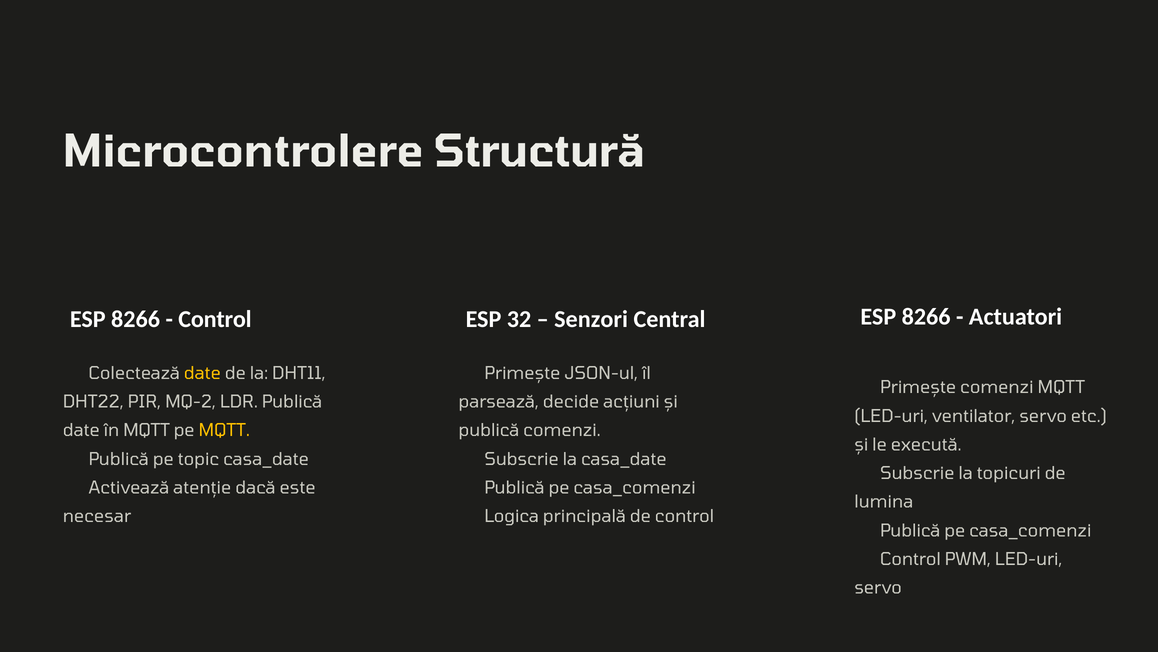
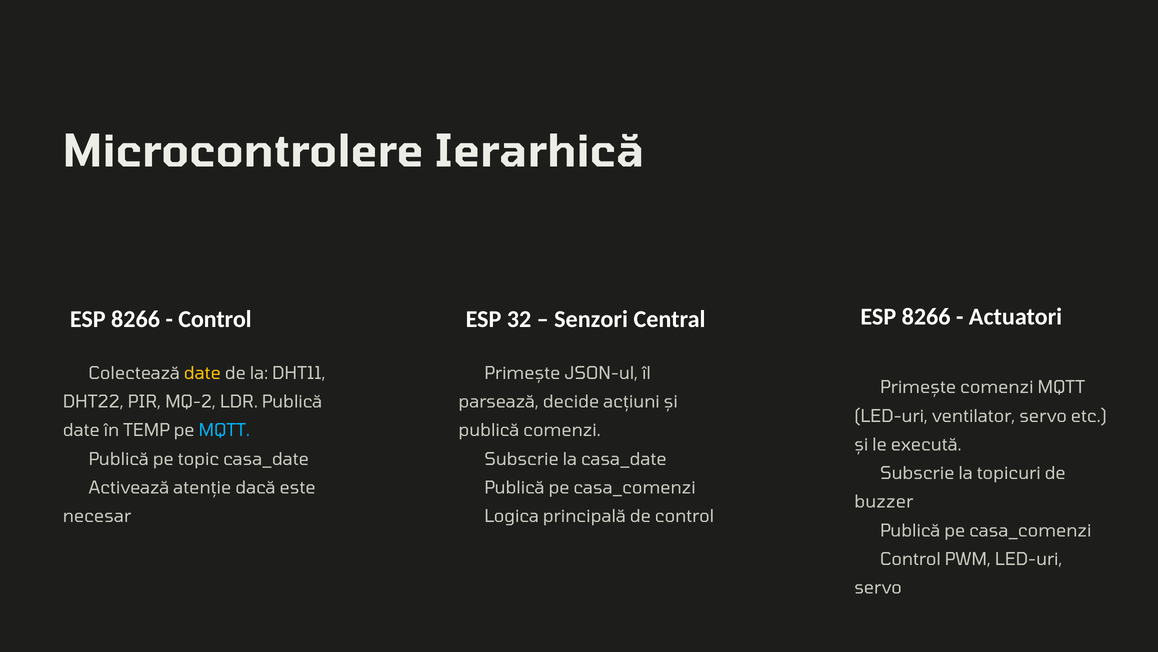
Structură: Structură -> Ierarhică (539, 152)
în MQTT: MQTT -> TEMP (147, 430)
MQTT colour: yellow -> light blue (224, 430)
lumina: lumina -> buzzer (884, 502)
